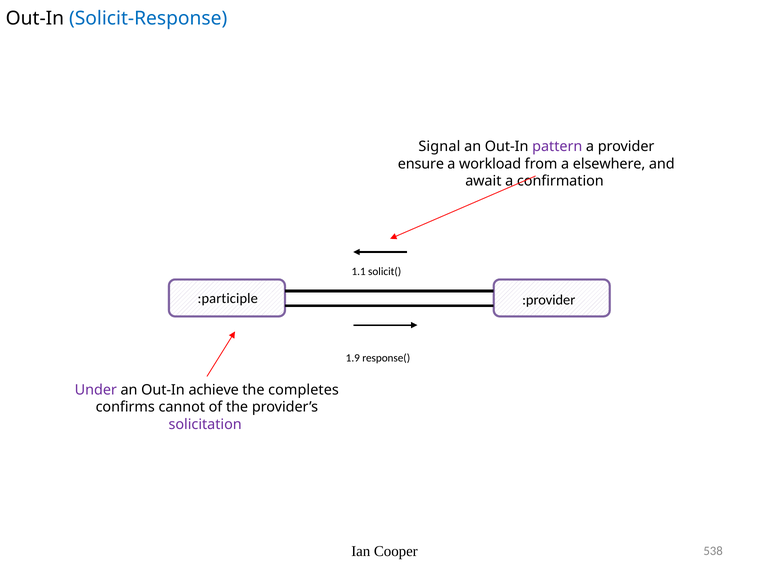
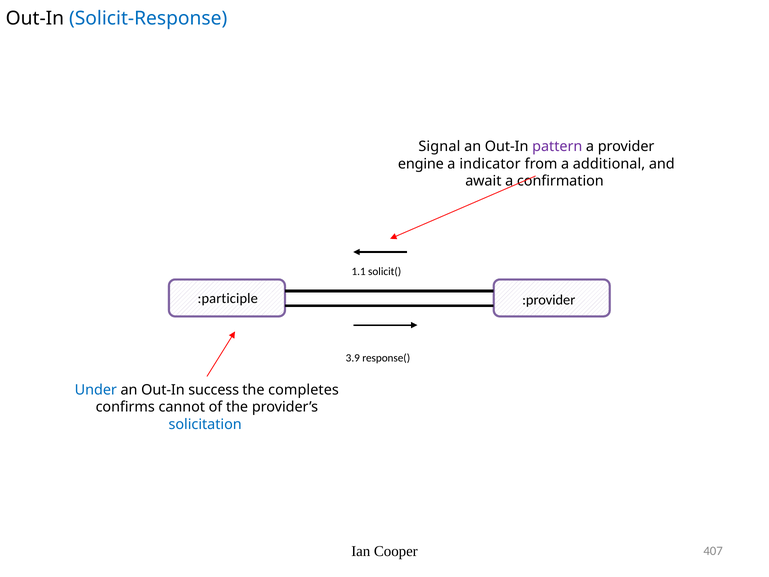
ensure: ensure -> engine (421, 164)
workload: workload -> indicator (490, 164)
elsewhere: elsewhere -> additional (609, 164)
1.9: 1.9 -> 3.9 (353, 358)
Under colour: purple -> blue (96, 390)
achieve: achieve -> success (214, 390)
solicitation colour: purple -> blue (205, 424)
538: 538 -> 407 (713, 551)
